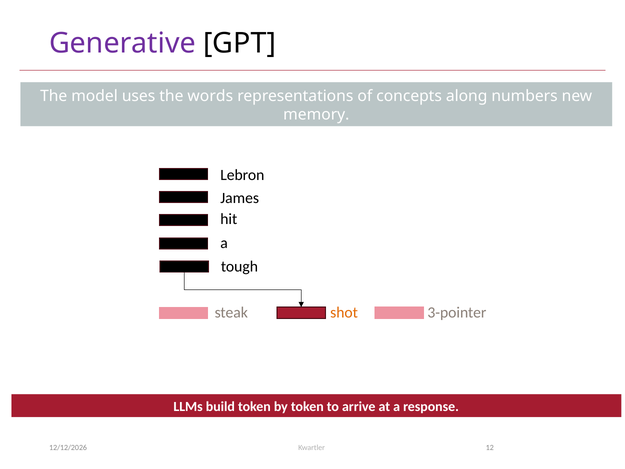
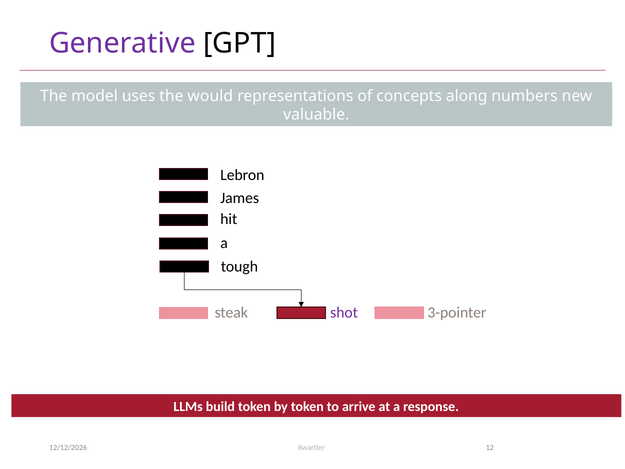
words: words -> would (210, 96)
memory: memory -> valuable (316, 115)
shot colour: orange -> purple (344, 312)
